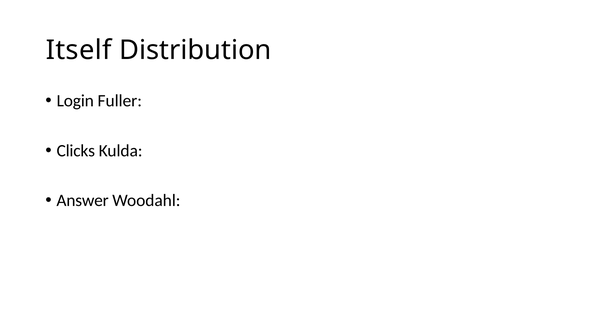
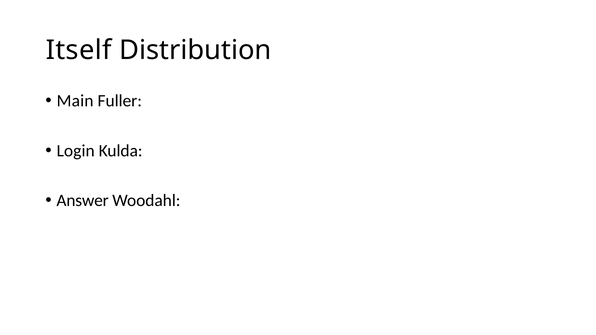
Login: Login -> Main (75, 101)
Clicks: Clicks -> Login (76, 151)
